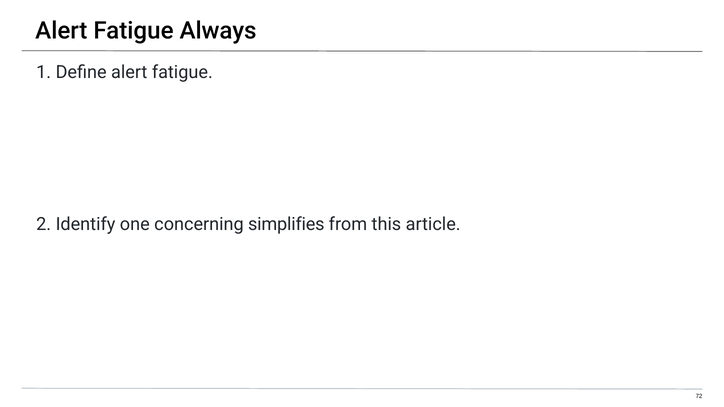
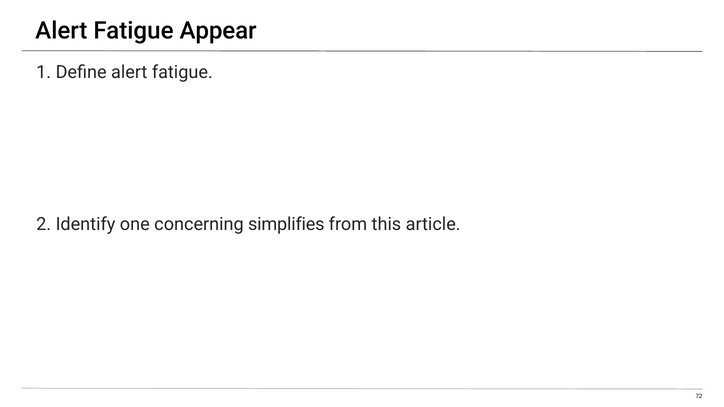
Always: Always -> Appear (218, 31)
